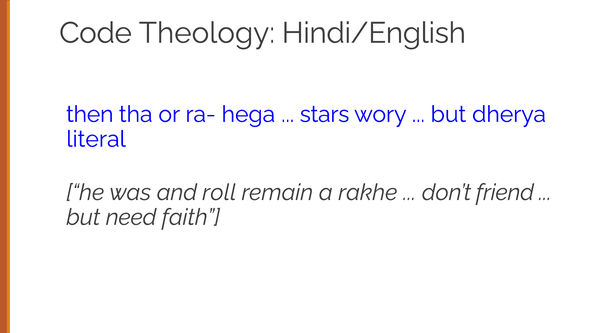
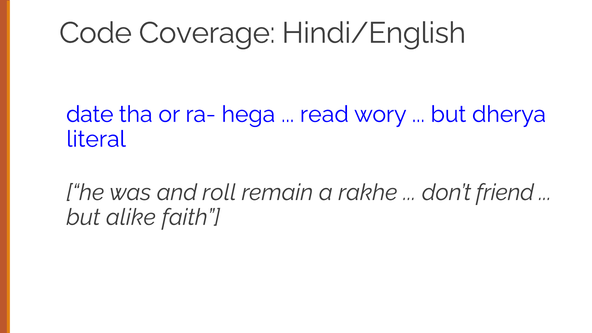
Theology: Theology -> Coverage (207, 33)
then: then -> date (90, 114)
stars: stars -> read (324, 114)
need: need -> alike (131, 217)
